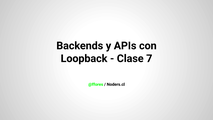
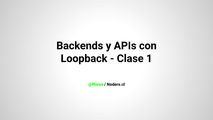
7: 7 -> 1 (149, 58)
